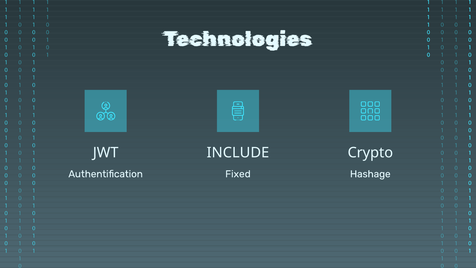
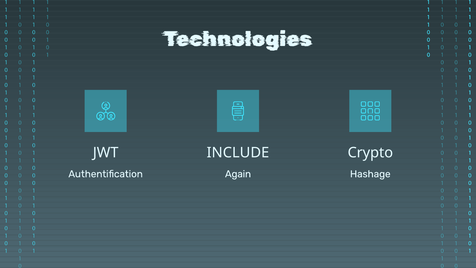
Fixed: Fixed -> Again (238, 174)
